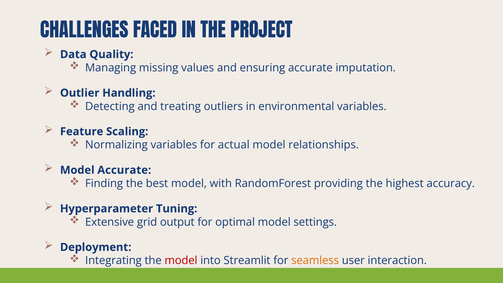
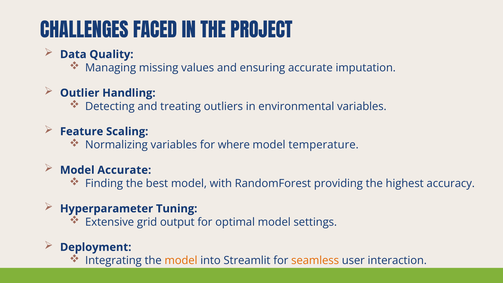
actual: actual -> where (234, 145)
relationships: relationships -> temperature (324, 145)
model colour: red -> orange (181, 261)
